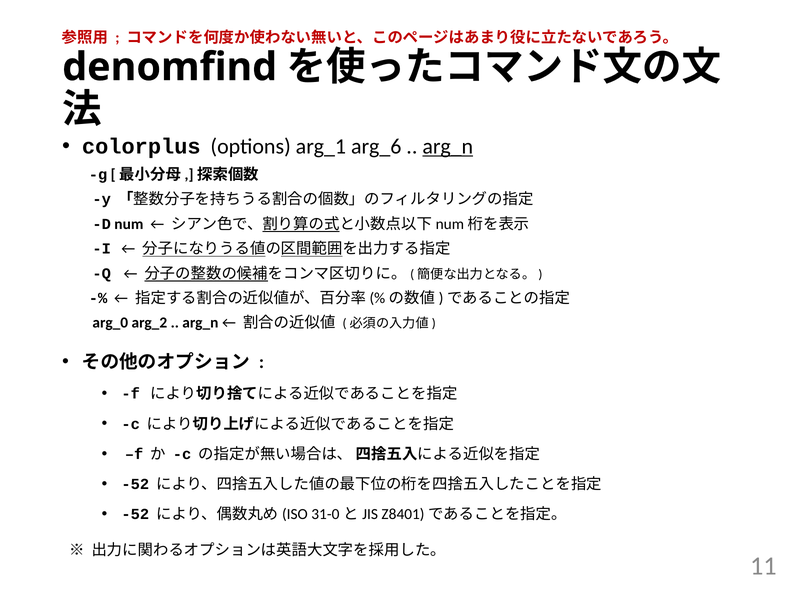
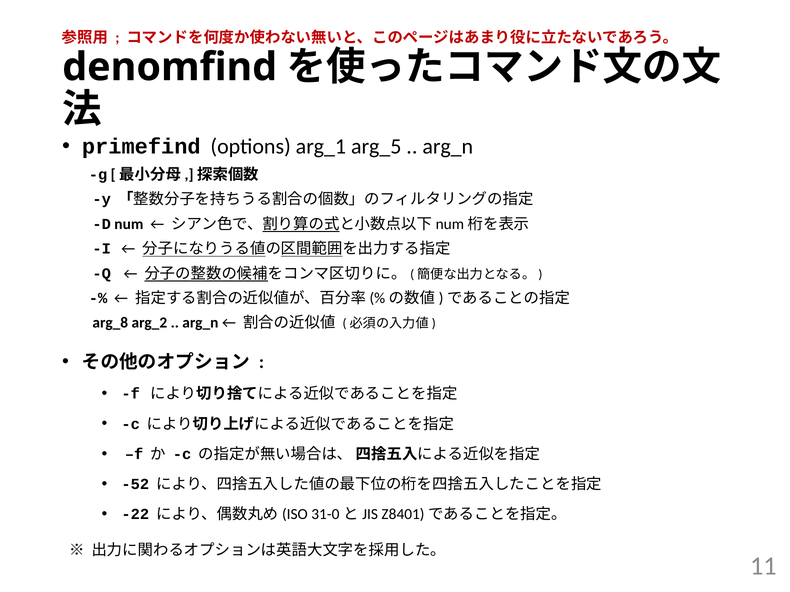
colorplus: colorplus -> primefind (141, 147)
arg_6: arg_6 -> arg_5 (376, 147)
arg_n underline: present -> none (448, 147)
arg_0: arg_0 -> arg_8 (110, 323)
-52: -52 -> -22 (135, 515)
